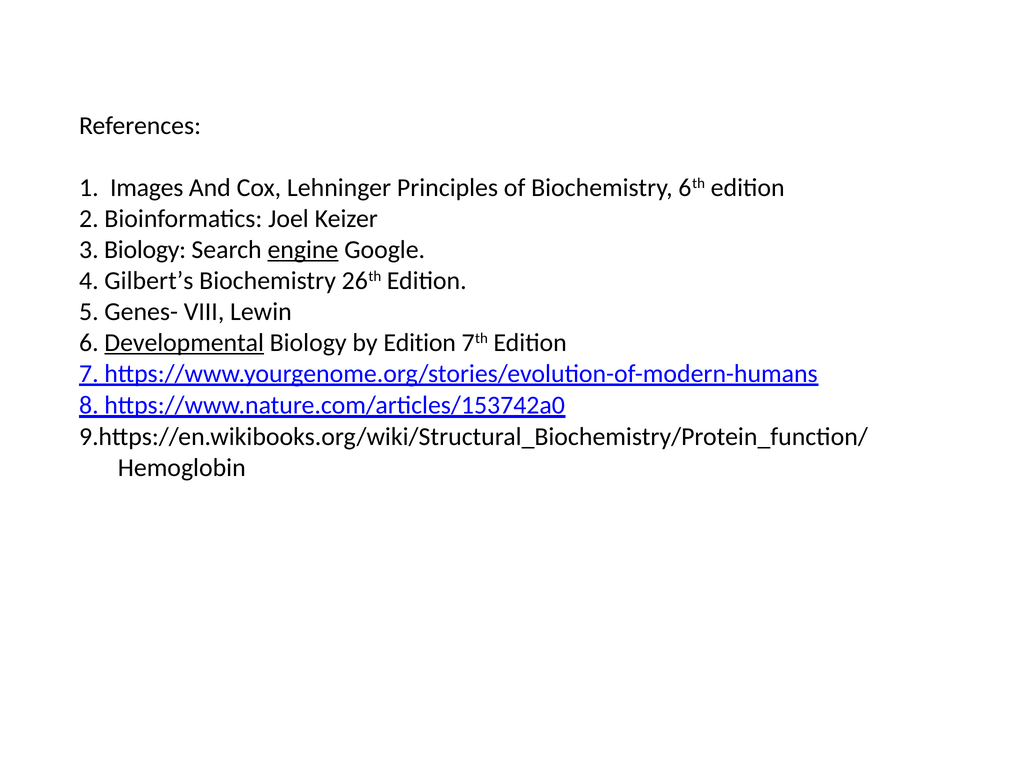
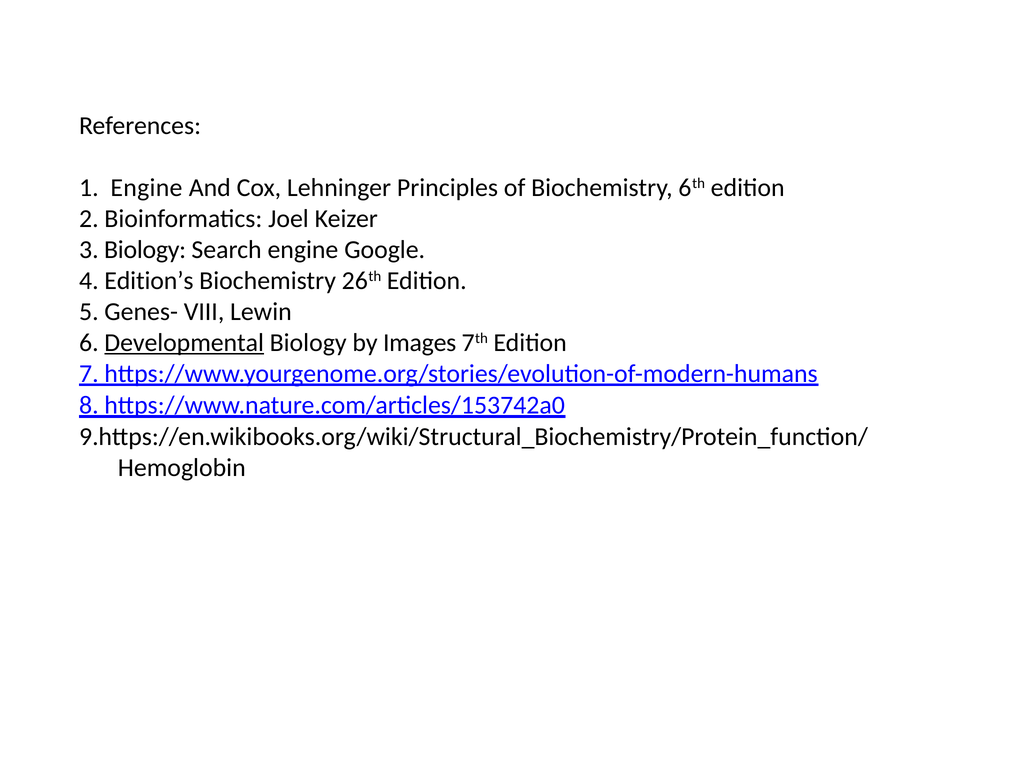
1 Images: Images -> Engine (146, 188)
engine underline: present -> none (303, 250)
Gilbert’s: Gilbert’s -> Edition’s (149, 281)
by Edition: Edition -> Images (420, 343)
